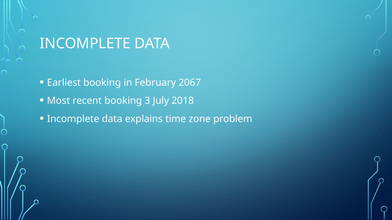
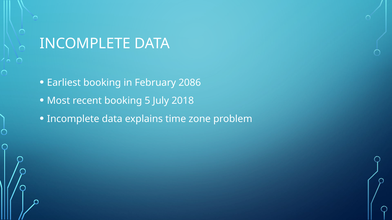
2067: 2067 -> 2086 (190, 83)
3: 3 -> 5 (147, 101)
